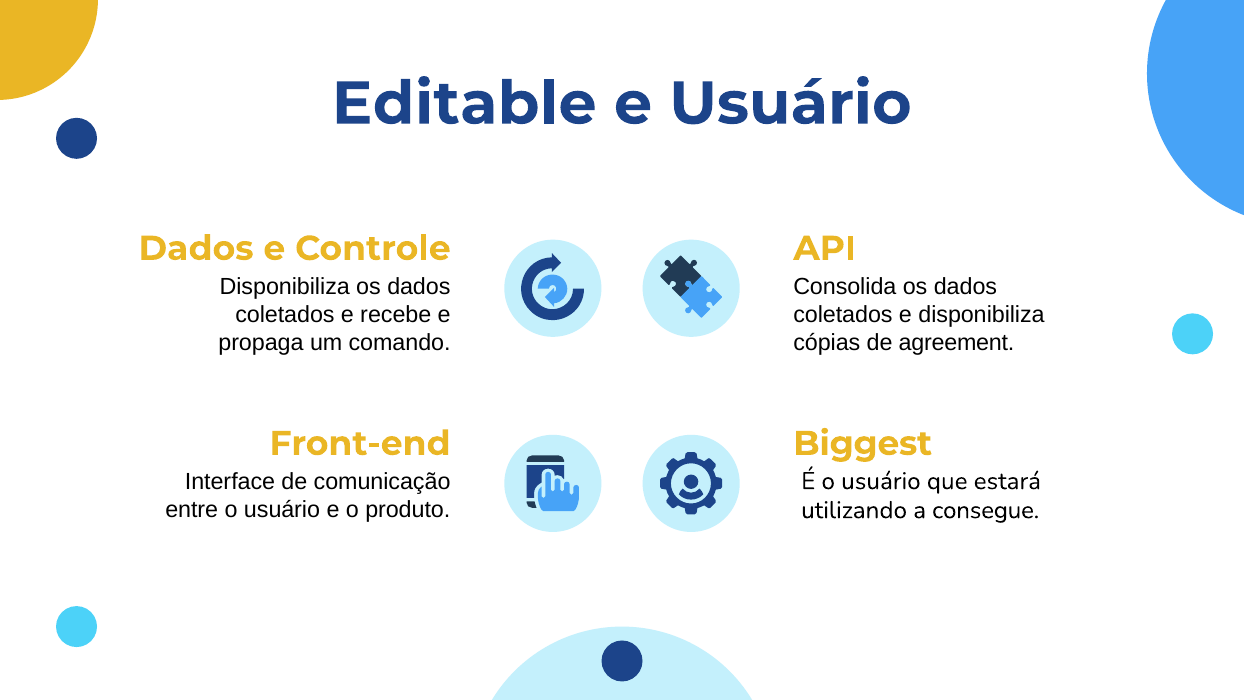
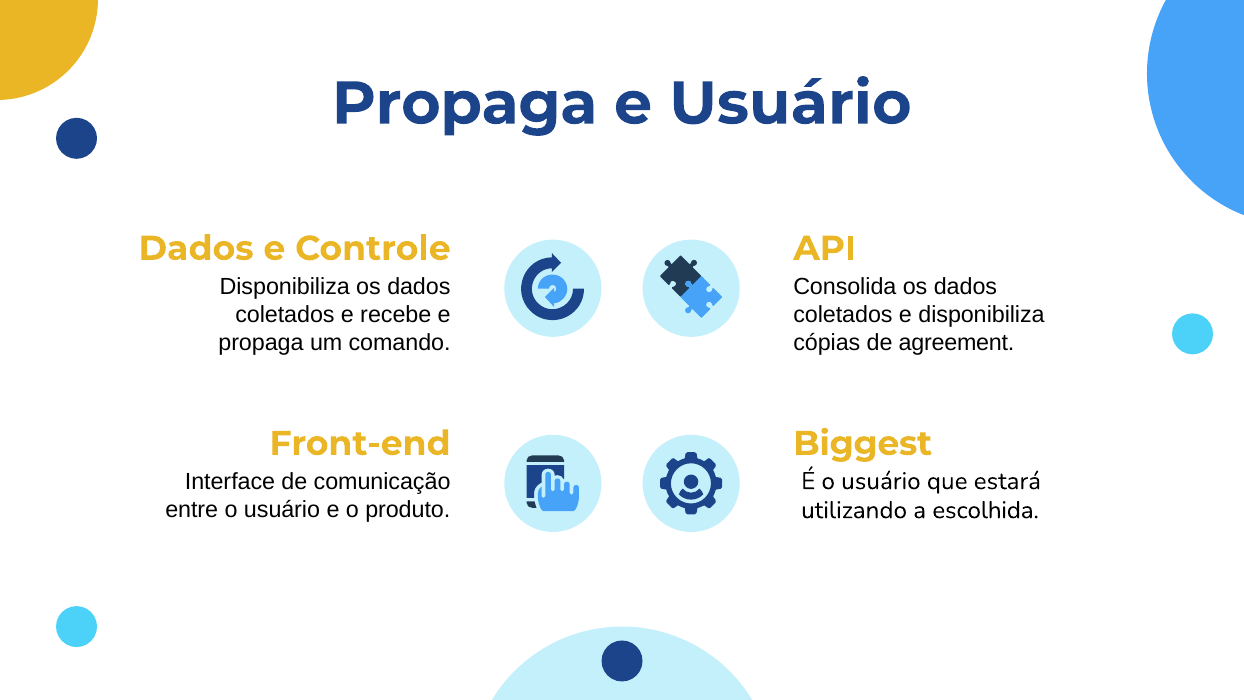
Editable: Editable -> Propaga (465, 104)
consegue: consegue -> escolhida (986, 510)
